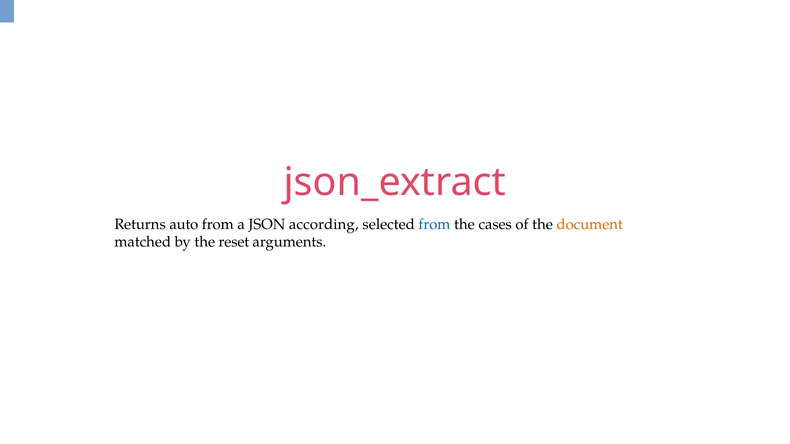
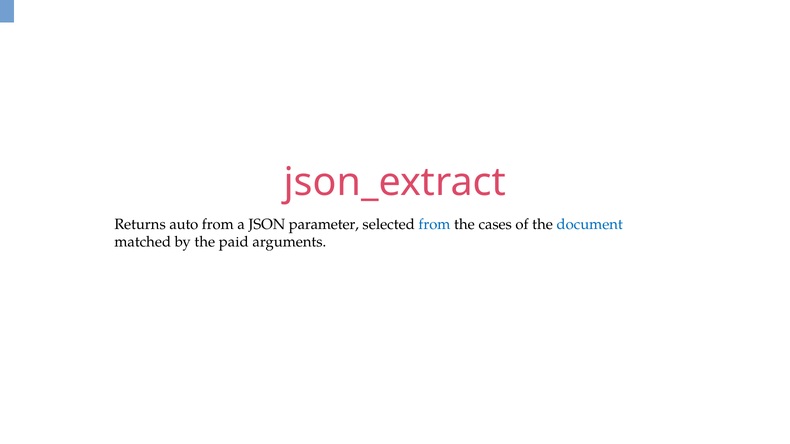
according: according -> parameter (324, 224)
document colour: orange -> blue (590, 224)
reset: reset -> paid (234, 242)
